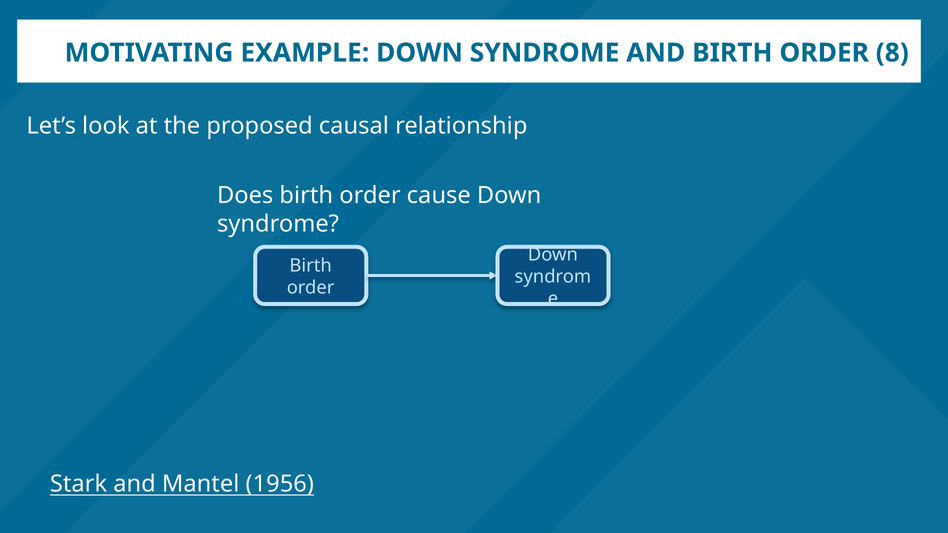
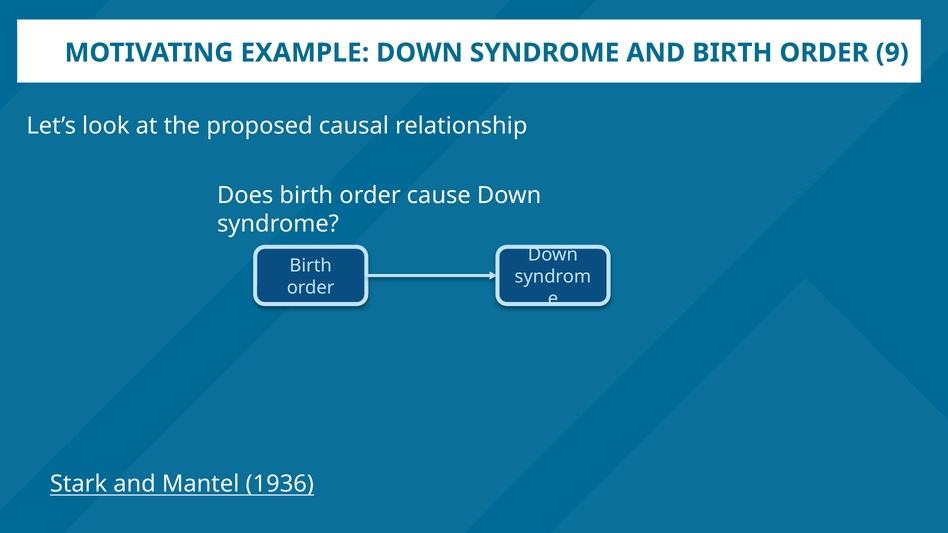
8: 8 -> 9 (892, 53)
1956: 1956 -> 1936 (280, 484)
